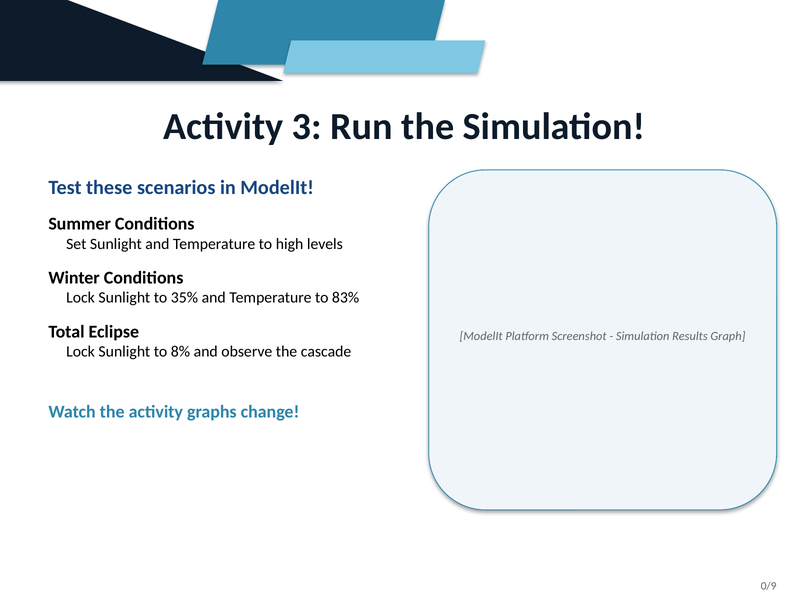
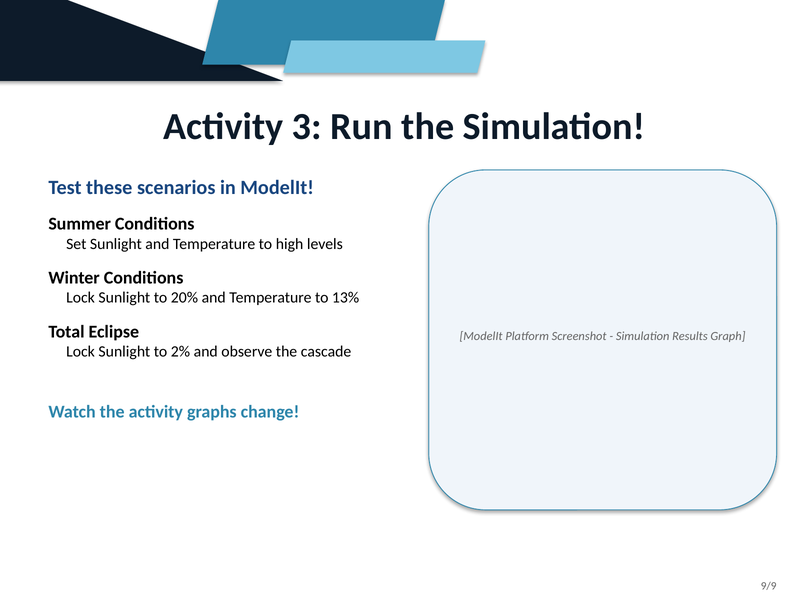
35%: 35% -> 20% (184, 298)
83%: 83% -> 13% (346, 298)
8%: 8% -> 2% (180, 352)
0/9: 0/9 -> 9/9 (769, 586)
